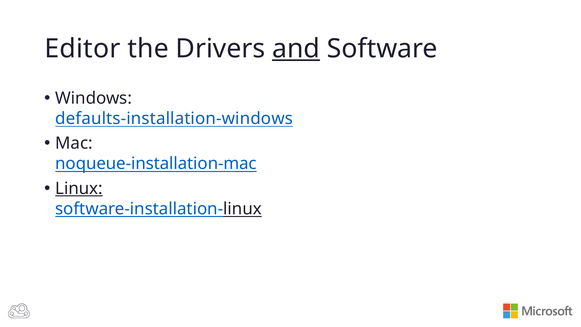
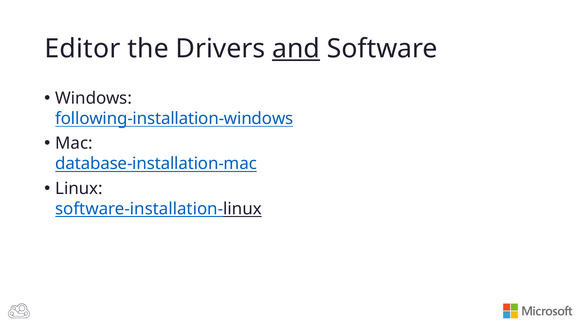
defaults-installation-windows: defaults-installation-windows -> following-installation-windows (174, 118)
noqueue-installation-mac: noqueue-installation-mac -> database-installation-mac (156, 164)
Linux underline: present -> none (79, 188)
